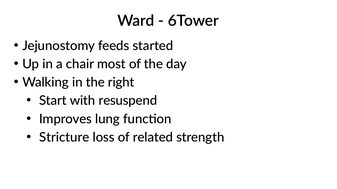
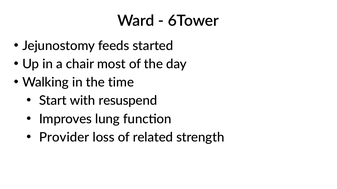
right: right -> time (121, 83)
Stricture: Stricture -> Provider (64, 138)
